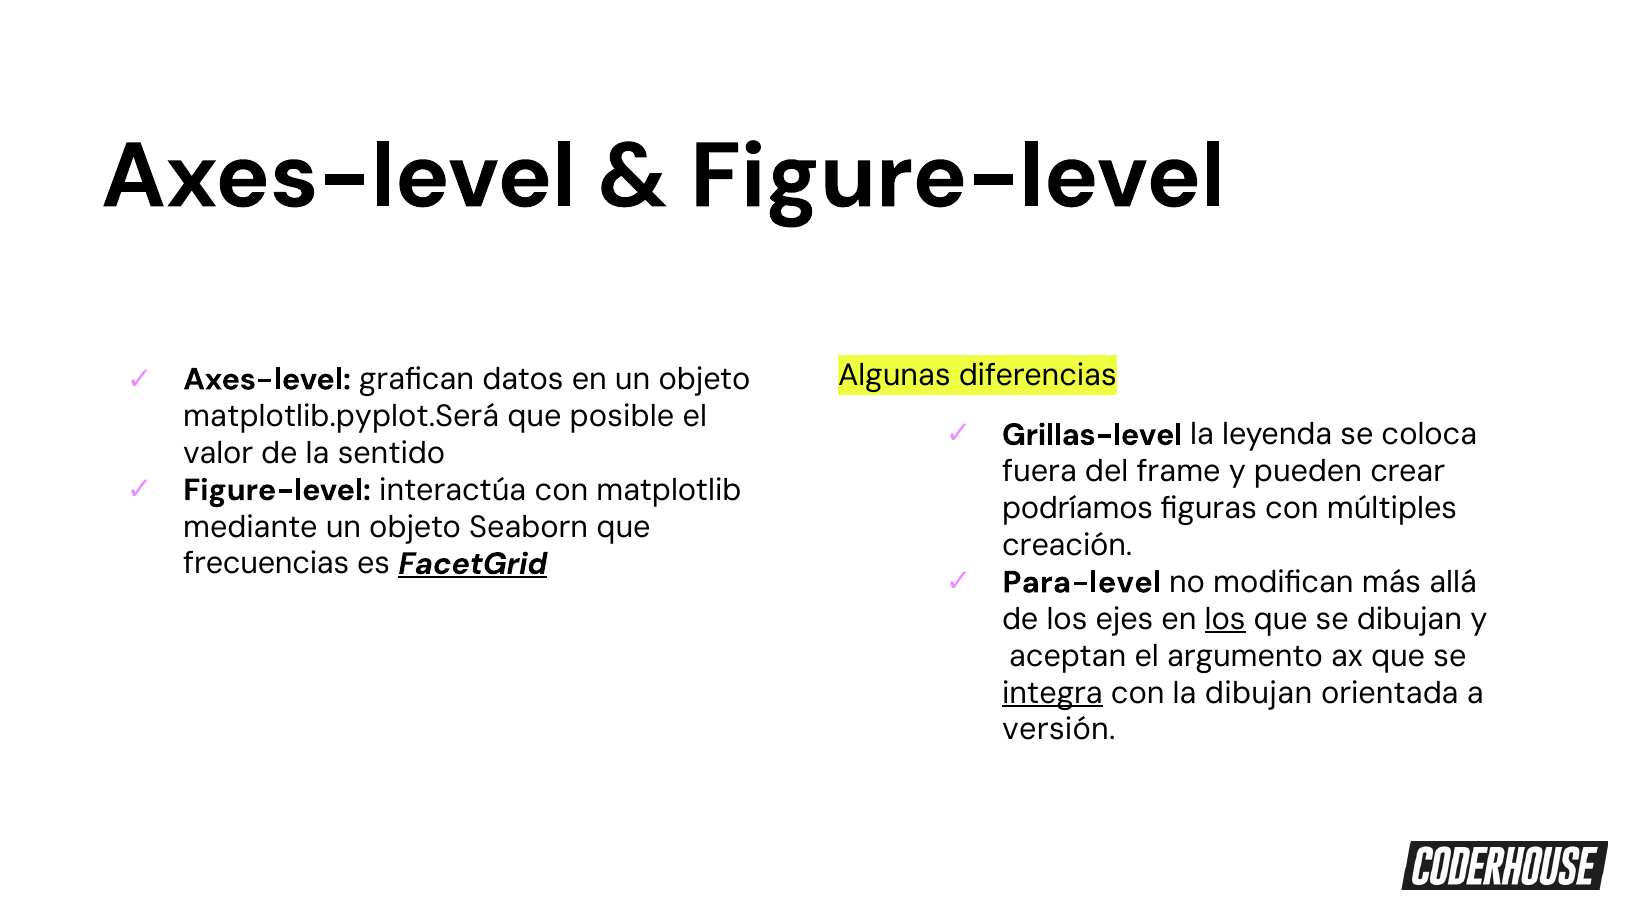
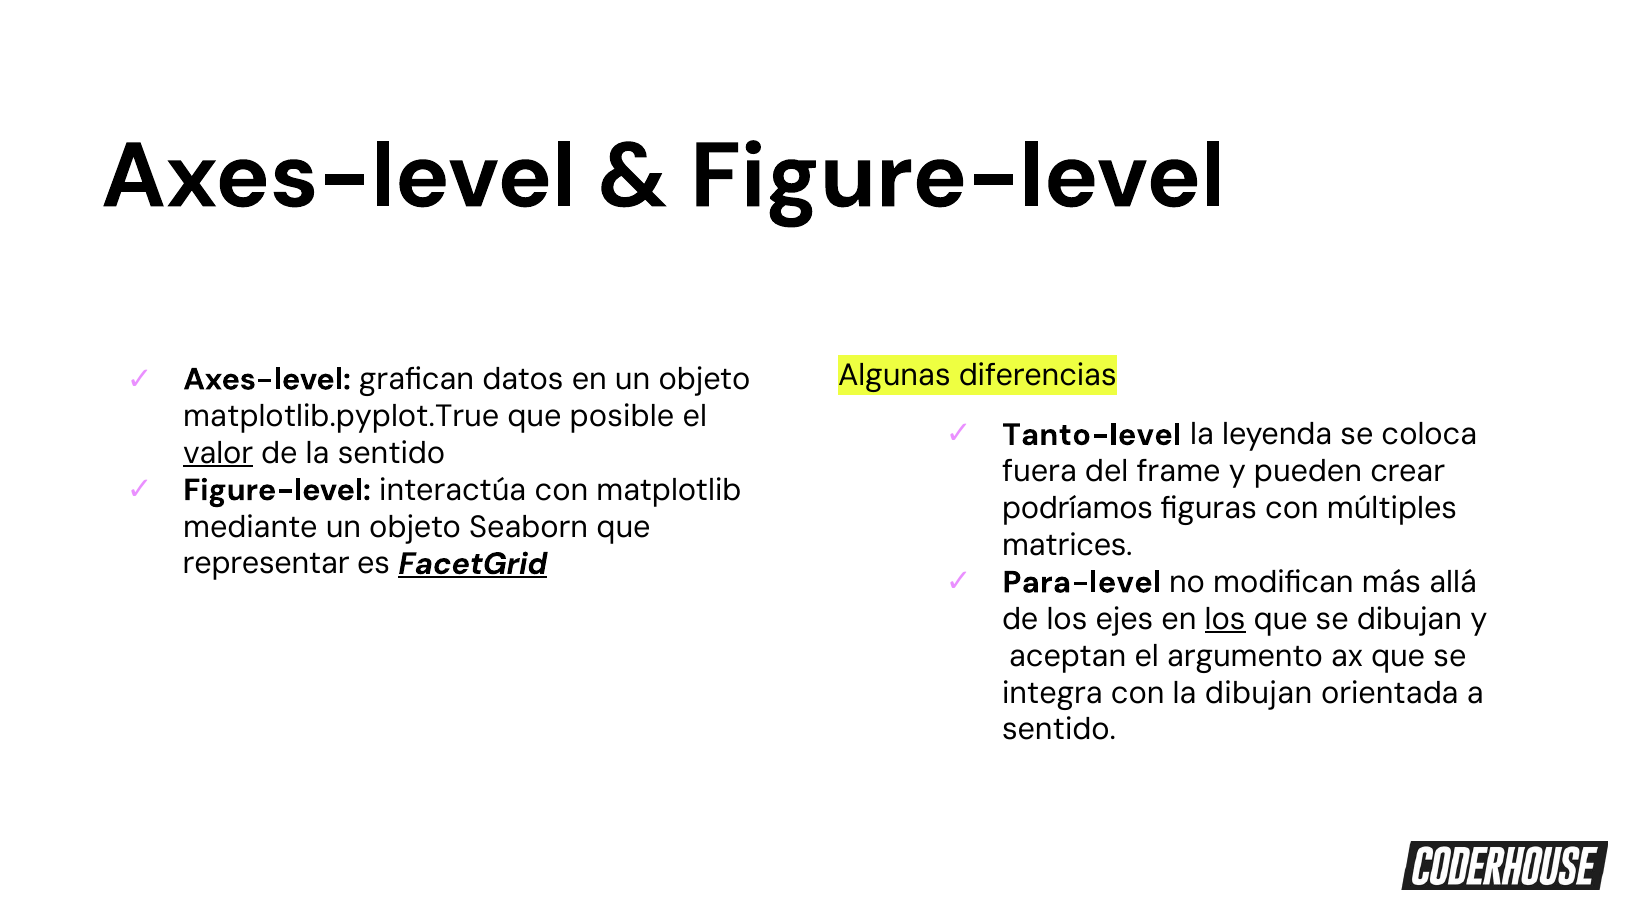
matplotlib.pyplot.Será: matplotlib.pyplot.Será -> matplotlib.pyplot.True (341, 416)
Grillas-level: Grillas-level -> Tanto-level (1092, 435)
valor underline: none -> present (218, 453)
creación: creación -> matrices (1067, 545)
frecuencias: frecuencias -> representar (266, 563)
integra underline: present -> none (1052, 693)
versión: versión -> sentido (1059, 729)
